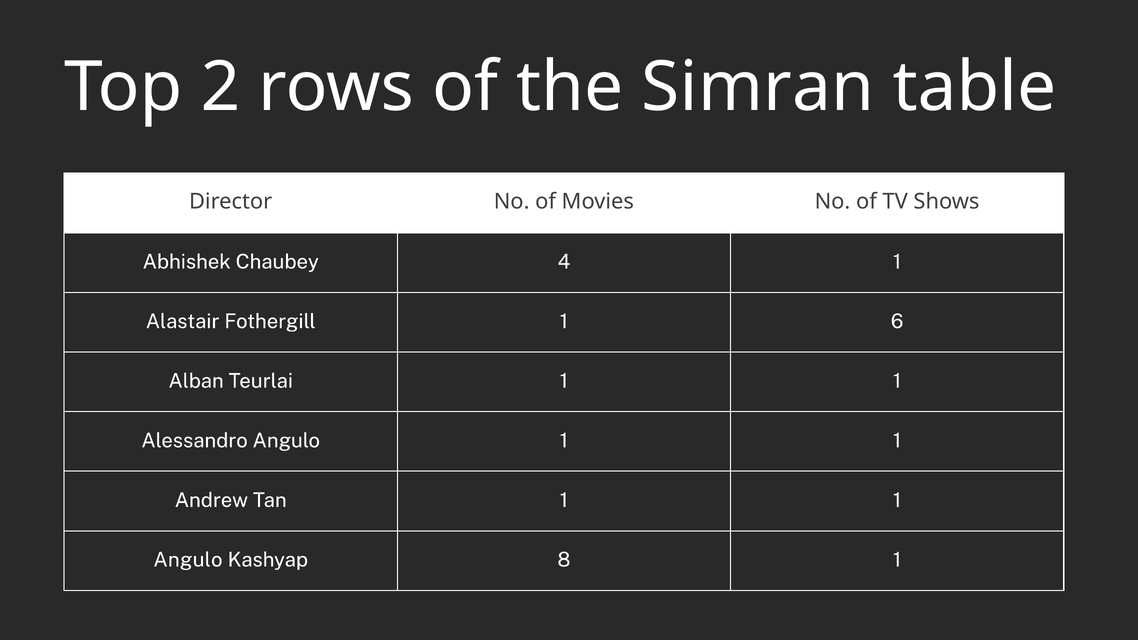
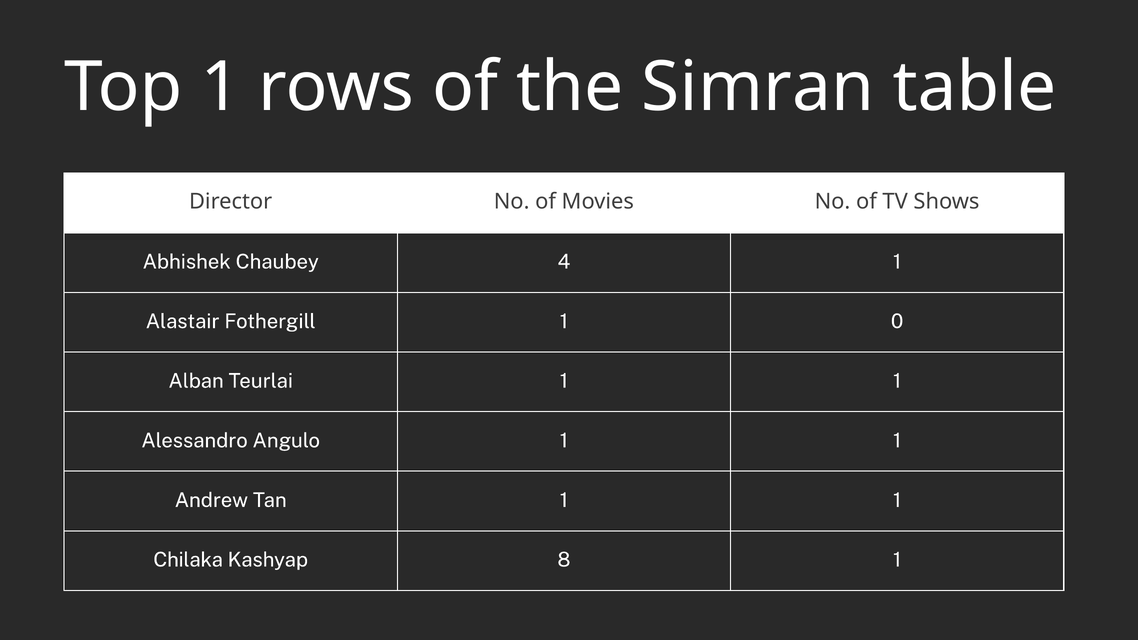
Top 2: 2 -> 1 (220, 87)
6: 6 -> 0 (897, 322)
Angulo: Angulo -> Chilaka (188, 560)
